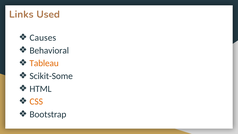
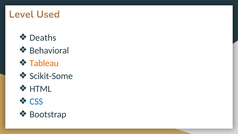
Links: Links -> Level (21, 14)
Causes: Causes -> Deaths (43, 38)
CSS colour: orange -> blue (36, 102)
